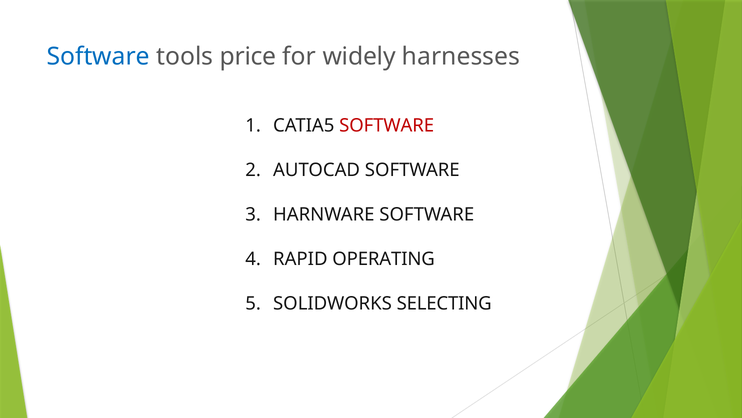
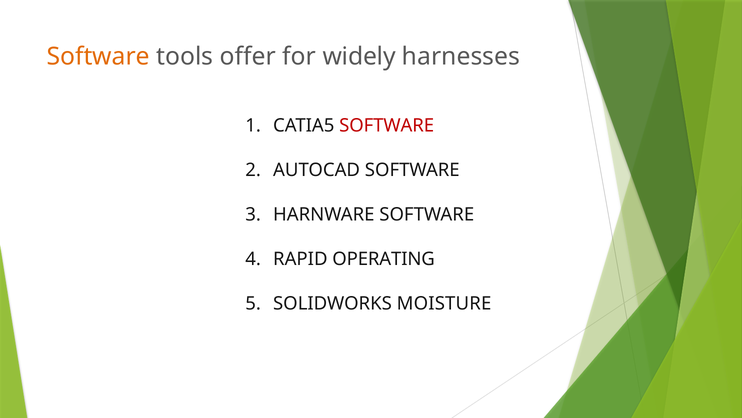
Software colour: blue -> orange (98, 56)
price: price -> offer (248, 56)
SELECTING: SELECTING -> MOISTURE (444, 303)
